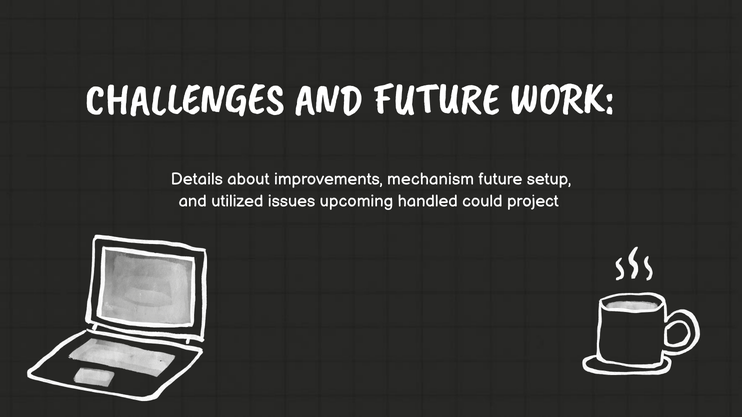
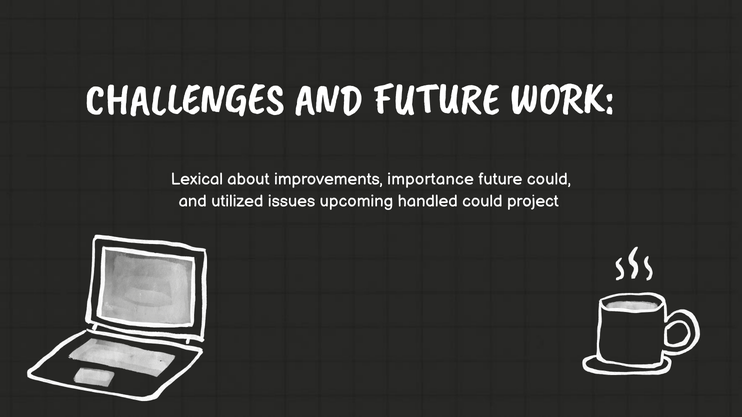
Details: Details -> Lexical (197, 180)
mechanism: mechanism -> importance (431, 180)
future setup: setup -> could (549, 180)
